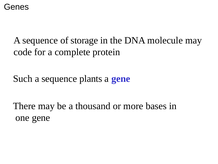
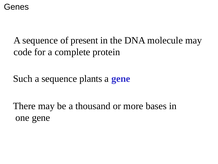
storage: storage -> present (84, 40)
